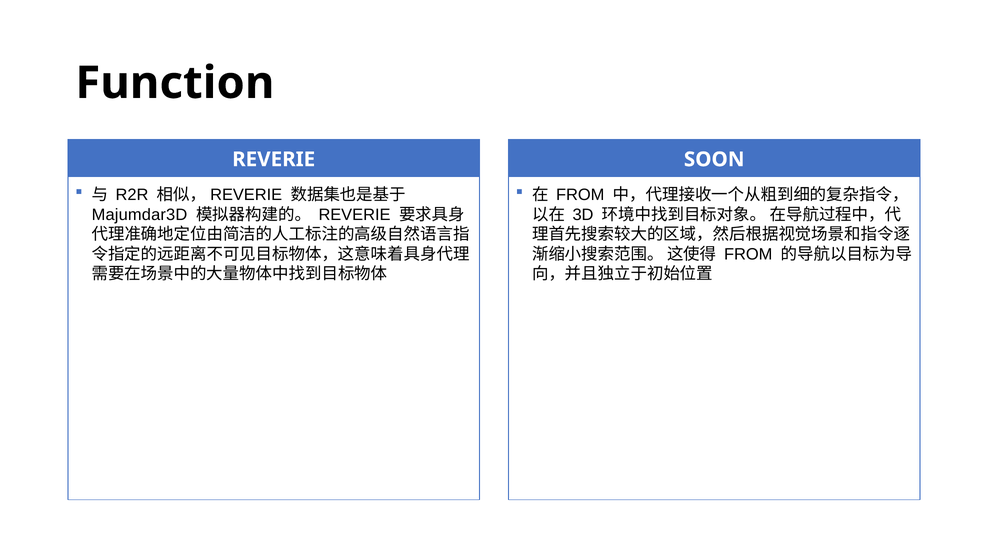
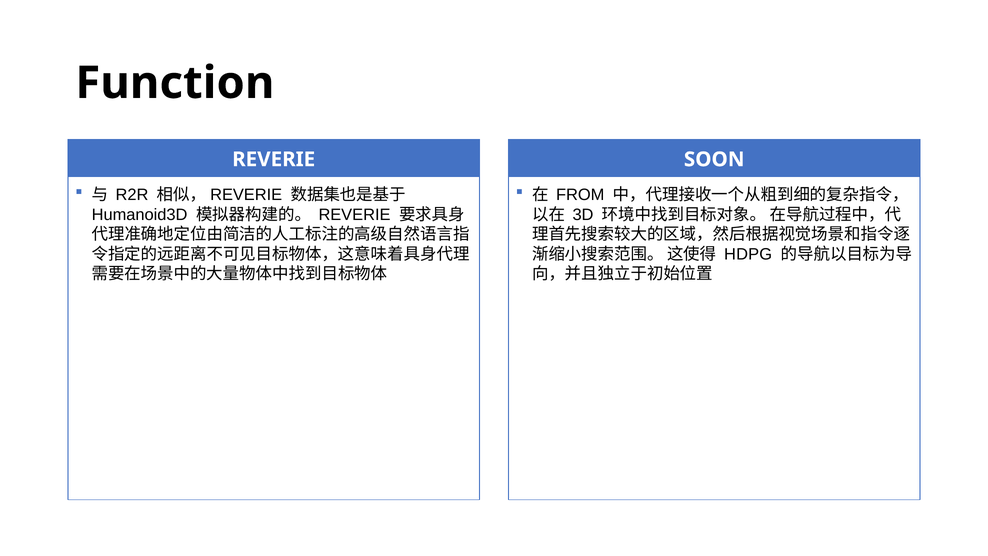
Majumdar3D: Majumdar3D -> Humanoid3D (140, 215)
FROM: FROM -> HDPG (748, 254)
